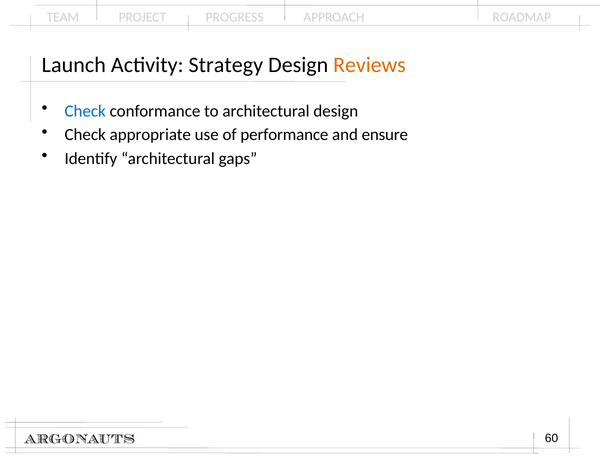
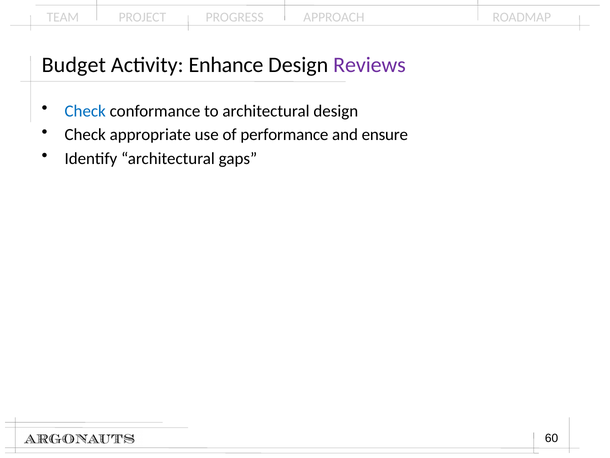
Launch: Launch -> Budget (74, 65)
Strategy: Strategy -> Enhance (226, 65)
Reviews colour: orange -> purple (370, 65)
